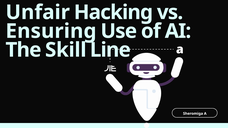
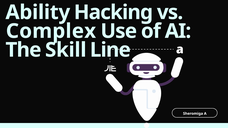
Unfair: Unfair -> Ability (38, 12)
Ensuring: Ensuring -> Complex (51, 31)
